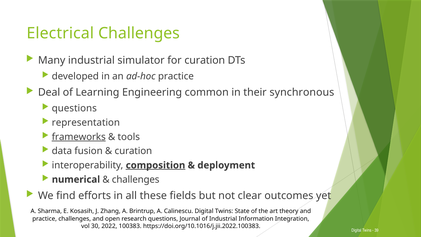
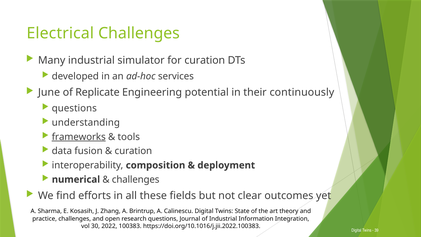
ad-hoc practice: practice -> services (176, 76)
Deal: Deal -> June (49, 92)
Learning: Learning -> Replicate (97, 92)
common: common -> potential (207, 92)
synchronous: synchronous -> continuously (302, 92)
representation: representation -> understanding (86, 123)
composition underline: present -> none (155, 165)
